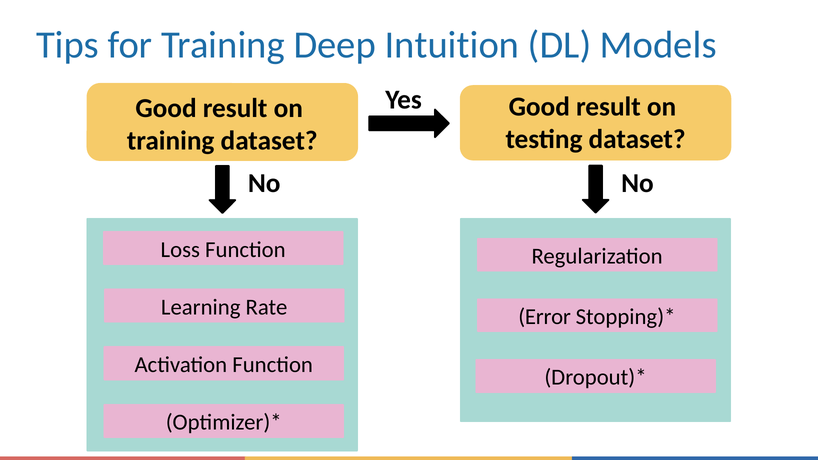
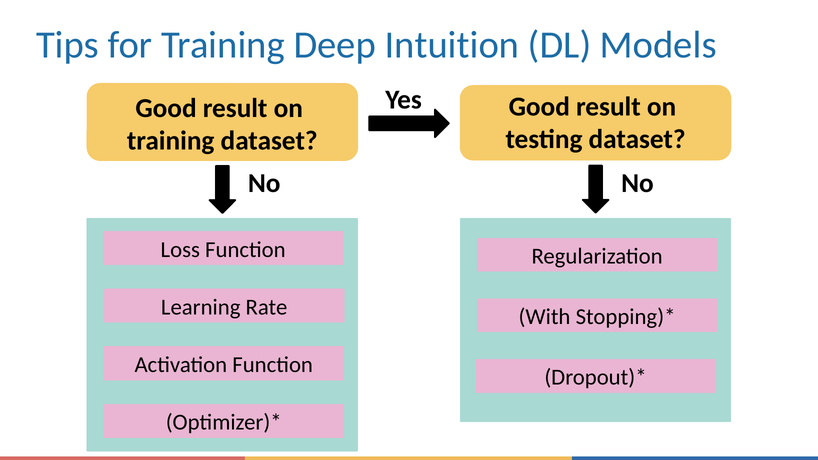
Error: Error -> With (545, 317)
